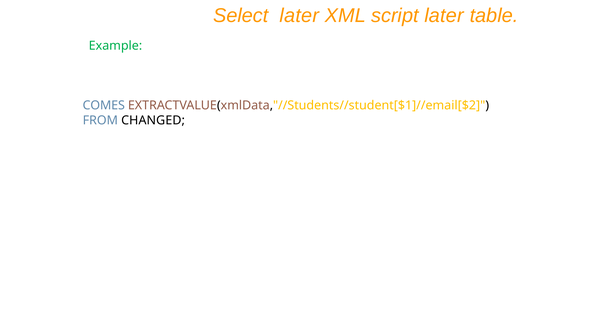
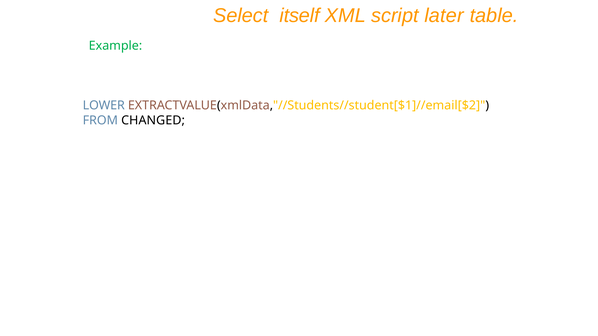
Select later: later -> itself (300, 16)
COMES: COMES -> LOWER (104, 105)
